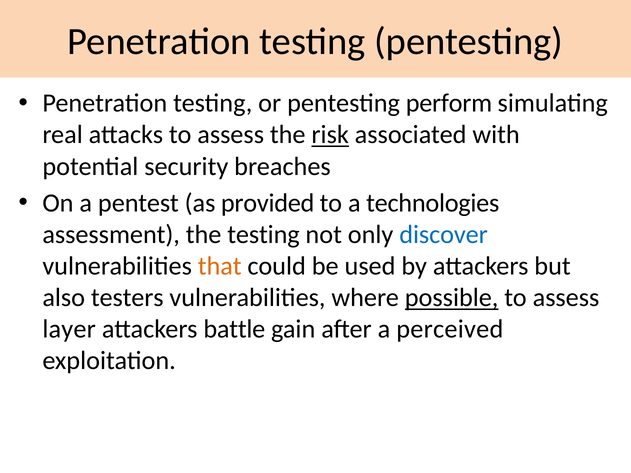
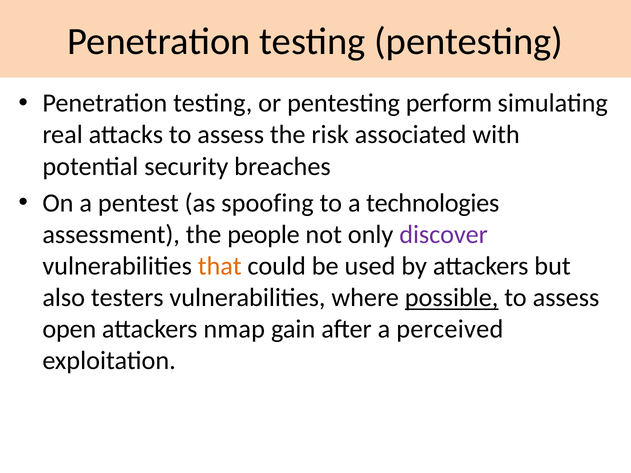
risk underline: present -> none (330, 135)
provided: provided -> spoofing (268, 203)
the testing: testing -> people (264, 235)
discover colour: blue -> purple (444, 235)
layer: layer -> open (69, 329)
battle: battle -> nmap (234, 329)
